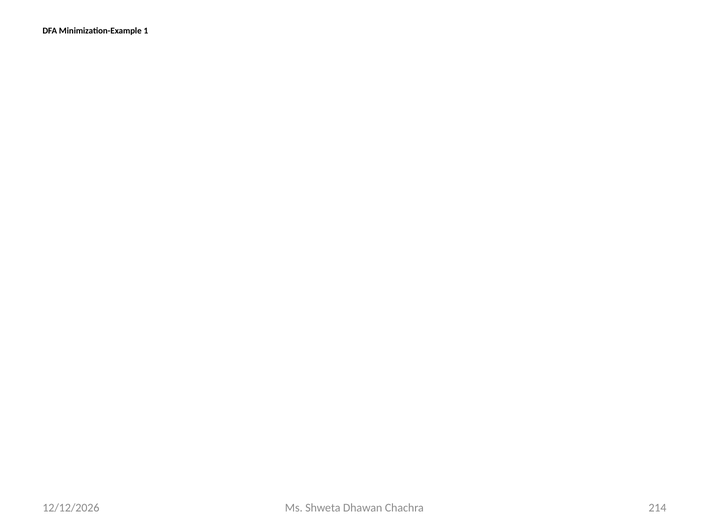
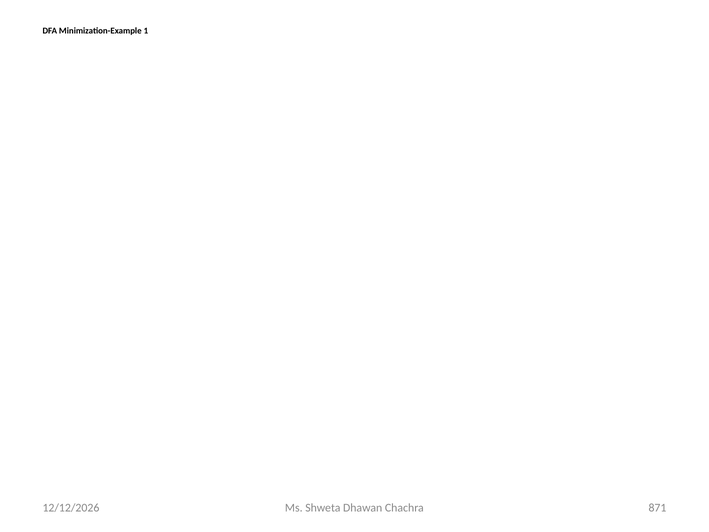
214: 214 -> 871 (657, 508)
